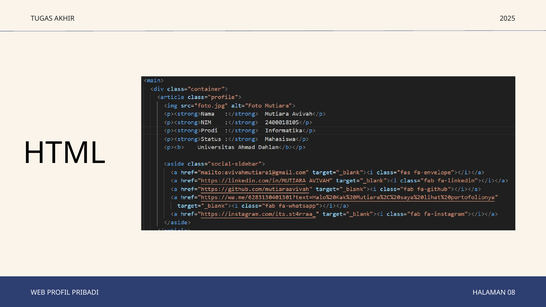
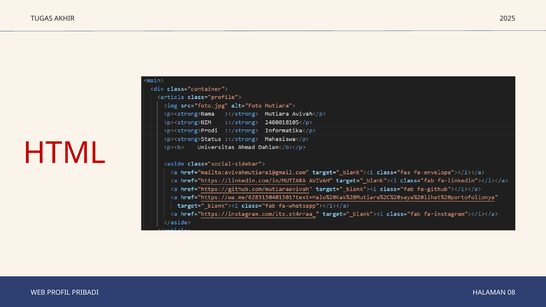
HTML colour: black -> red (64, 153)
